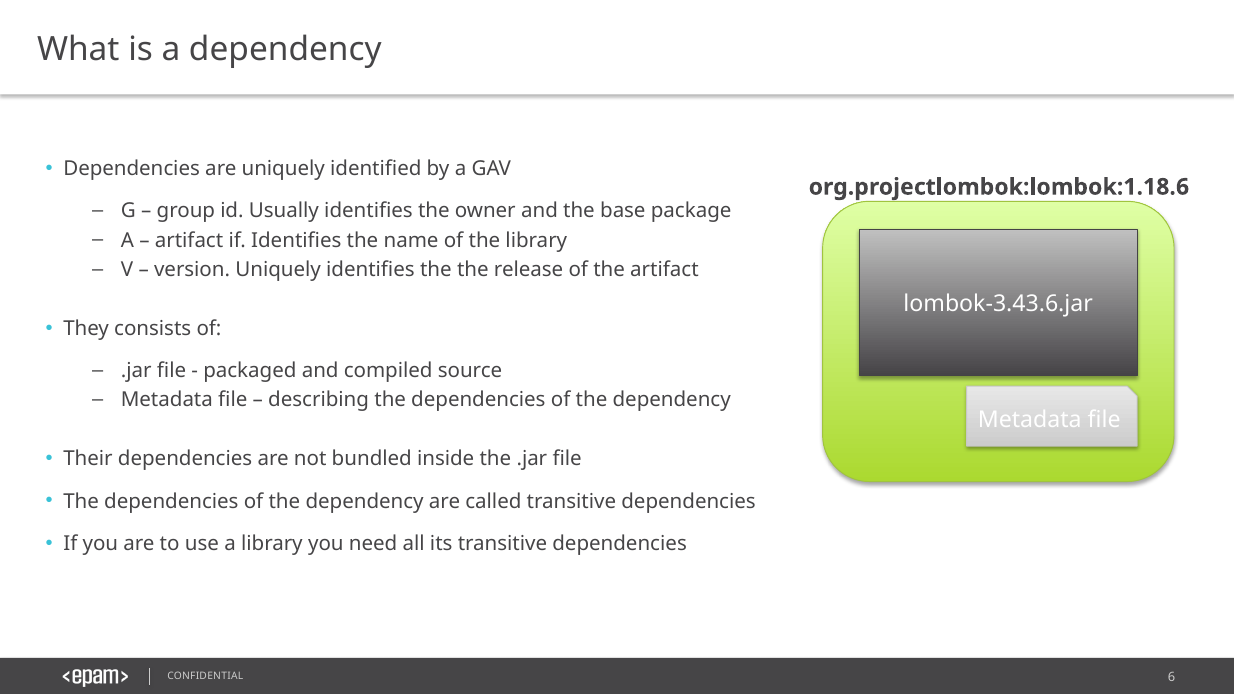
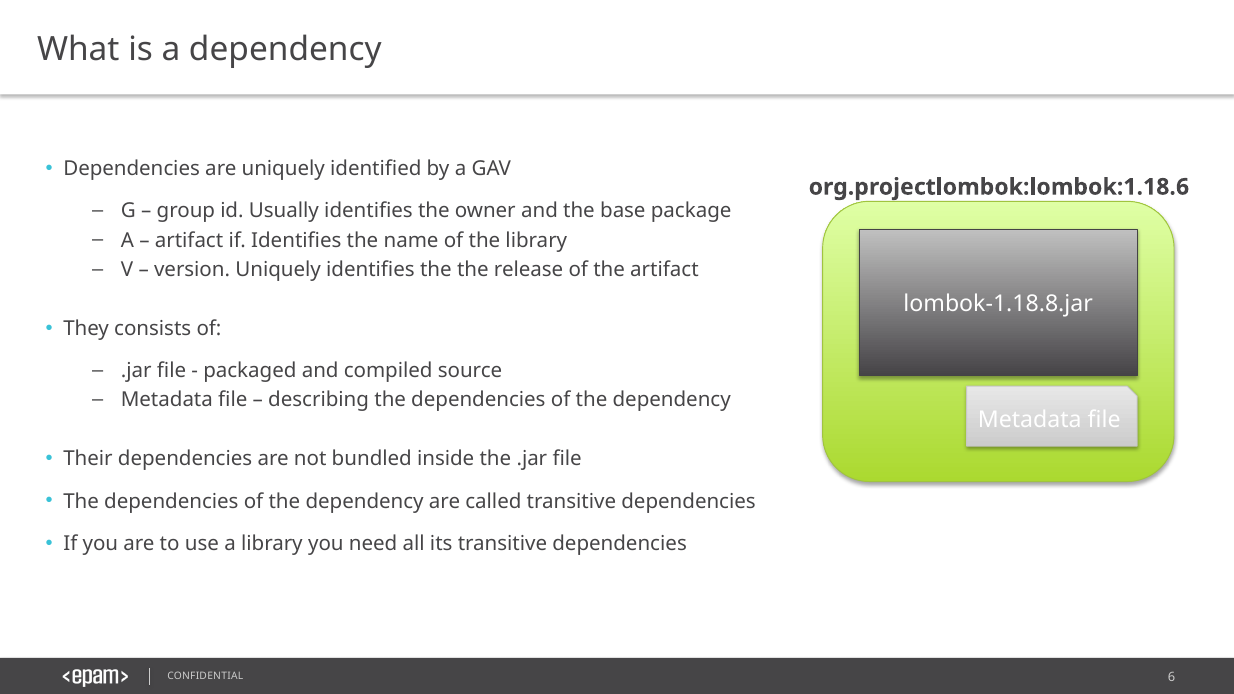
lombok-3.43.6.jar: lombok-3.43.6.jar -> lombok-1.18.8.jar (998, 304)
